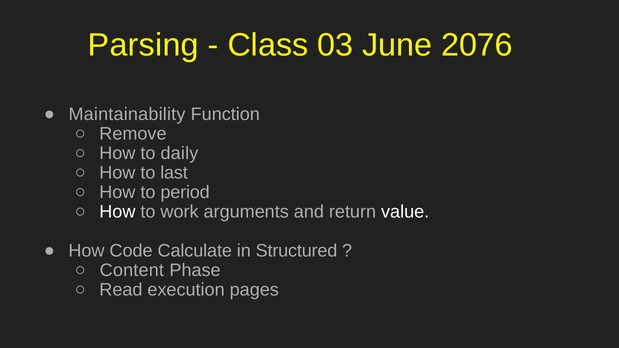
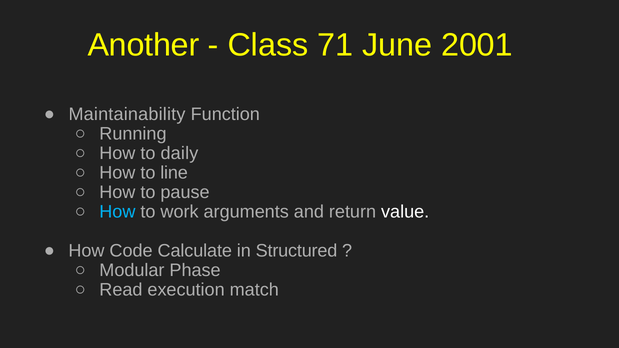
Parsing: Parsing -> Another (144, 45)
03: 03 -> 71 (335, 45)
2076: 2076 -> 2001 (477, 45)
Remove: Remove -> Running (133, 134)
last: last -> line (174, 173)
period: period -> pause (185, 193)
How colour: white -> light blue (117, 212)
Content: Content -> Modular (132, 271)
pages: pages -> match (254, 290)
